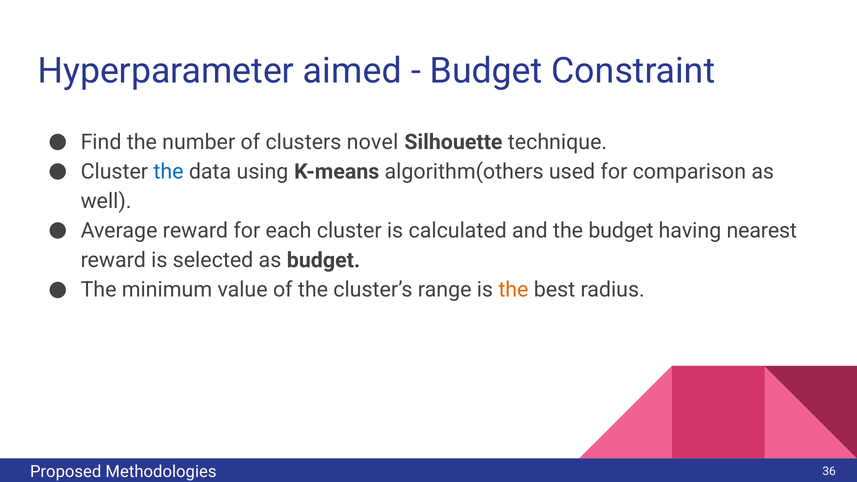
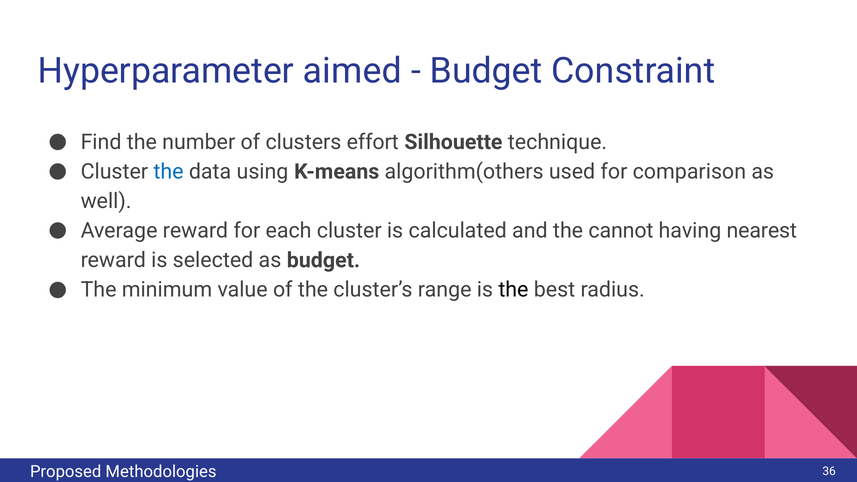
novel: novel -> effort (373, 142)
the budget: budget -> cannot (621, 231)
the colour: orange -> black (513, 290)
